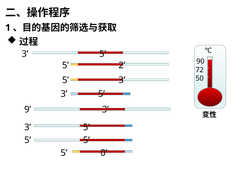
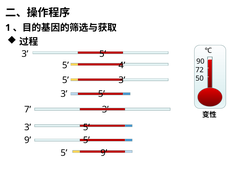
2: 2 -> 4 (122, 65)
9: 9 -> 7 (28, 110)
5: 5 -> 9 (28, 140)
0: 0 -> 9 (104, 153)
